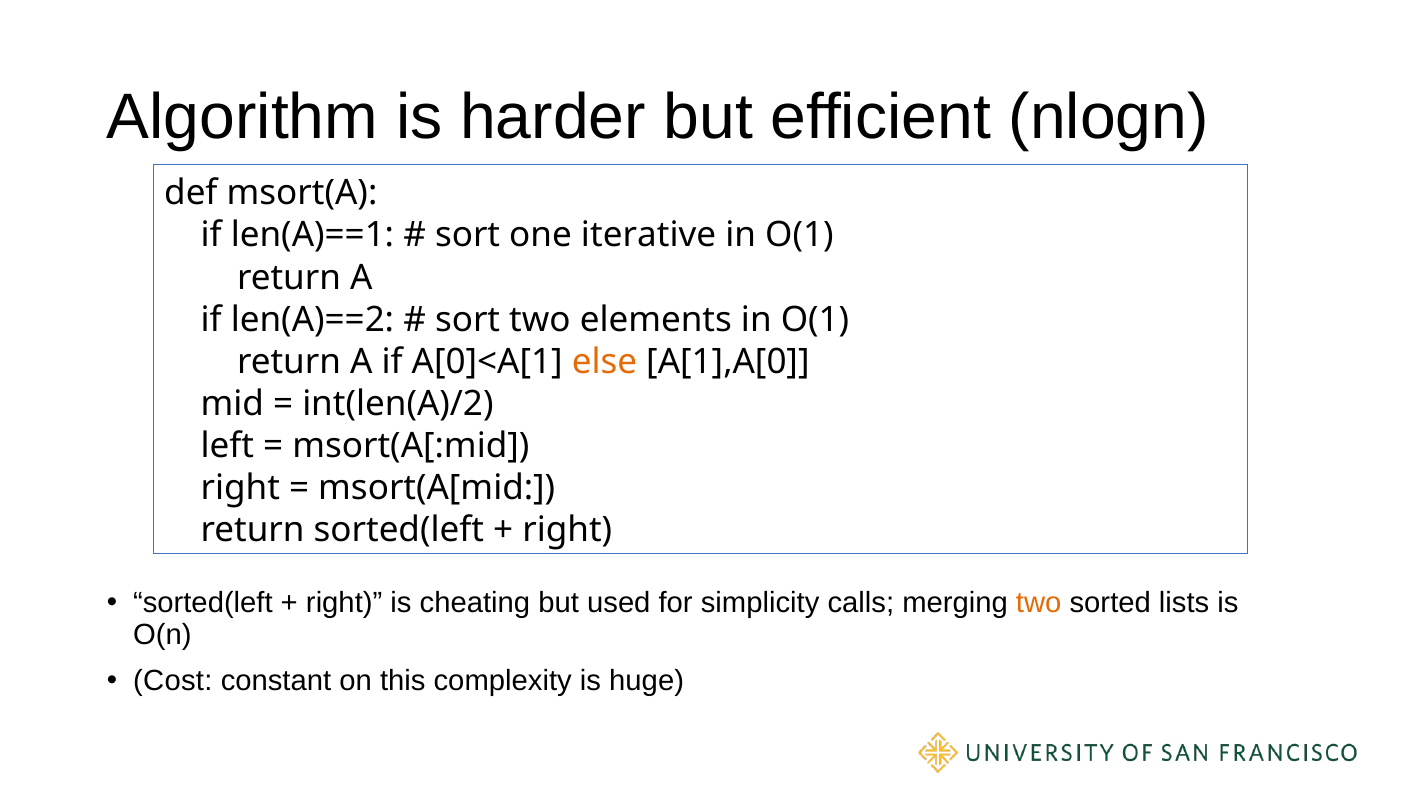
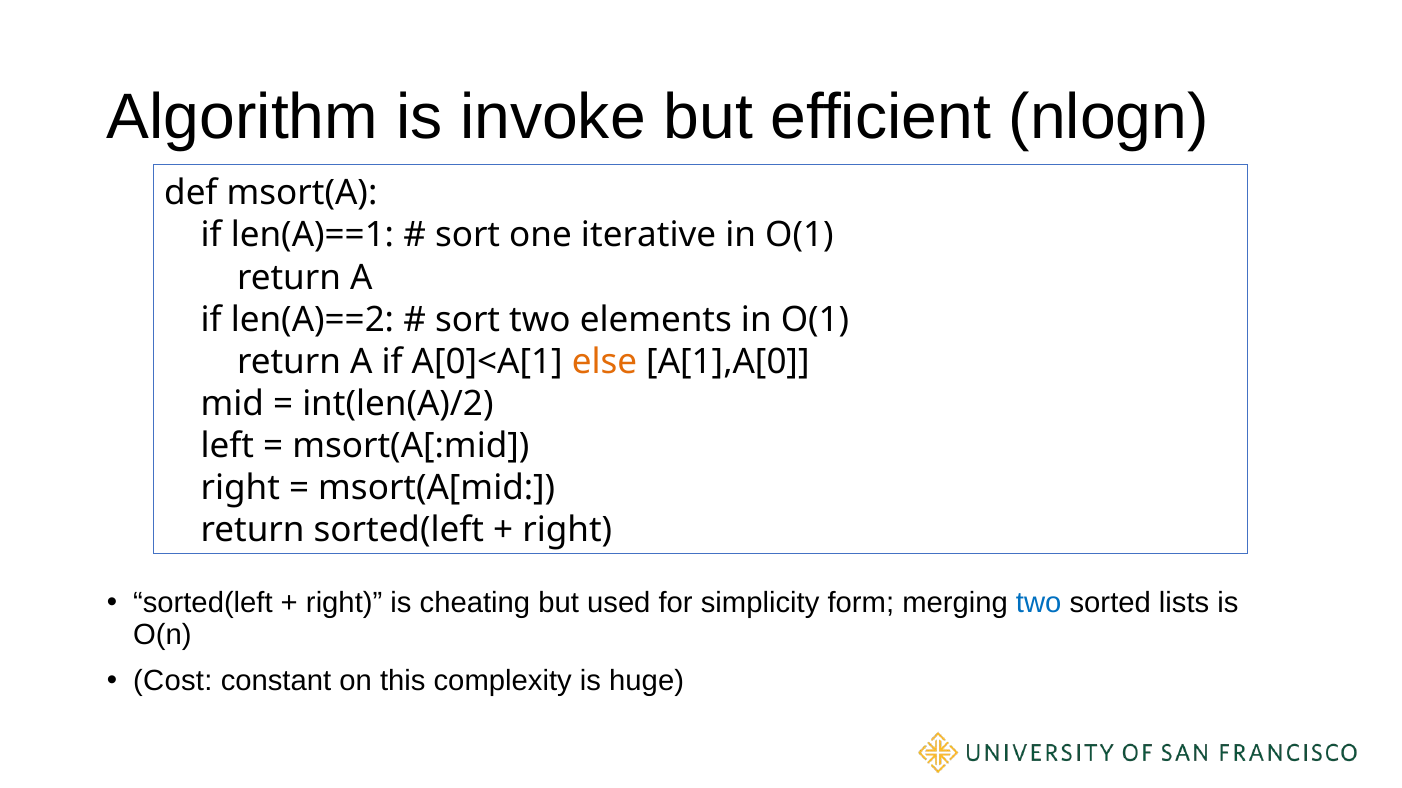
harder: harder -> invoke (553, 118)
calls: calls -> form (861, 604)
two colour: orange -> blue (1039, 604)
